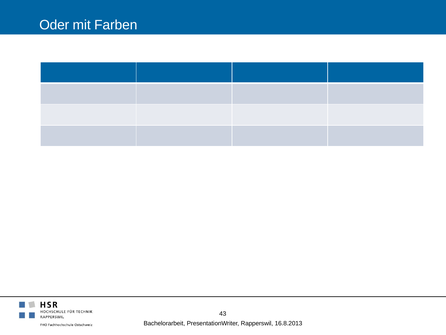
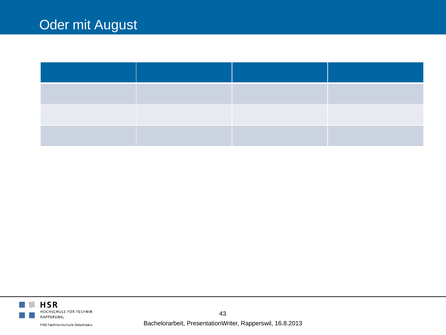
Farben: Farben -> August (116, 25)
